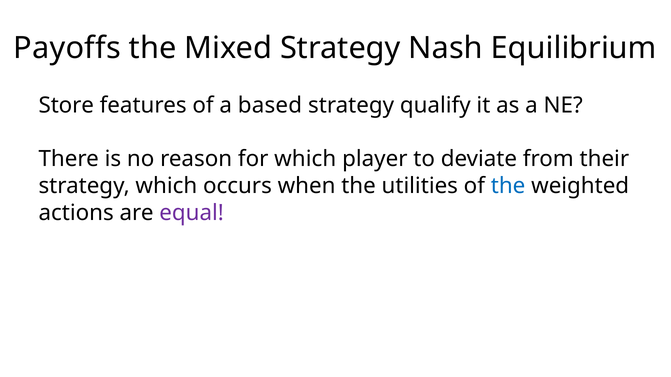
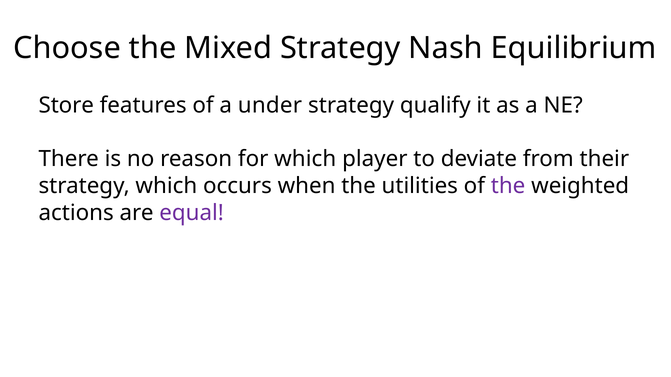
Payoffs: Payoffs -> Choose (67, 48)
based: based -> under (270, 106)
the colour: blue -> purple (508, 186)
